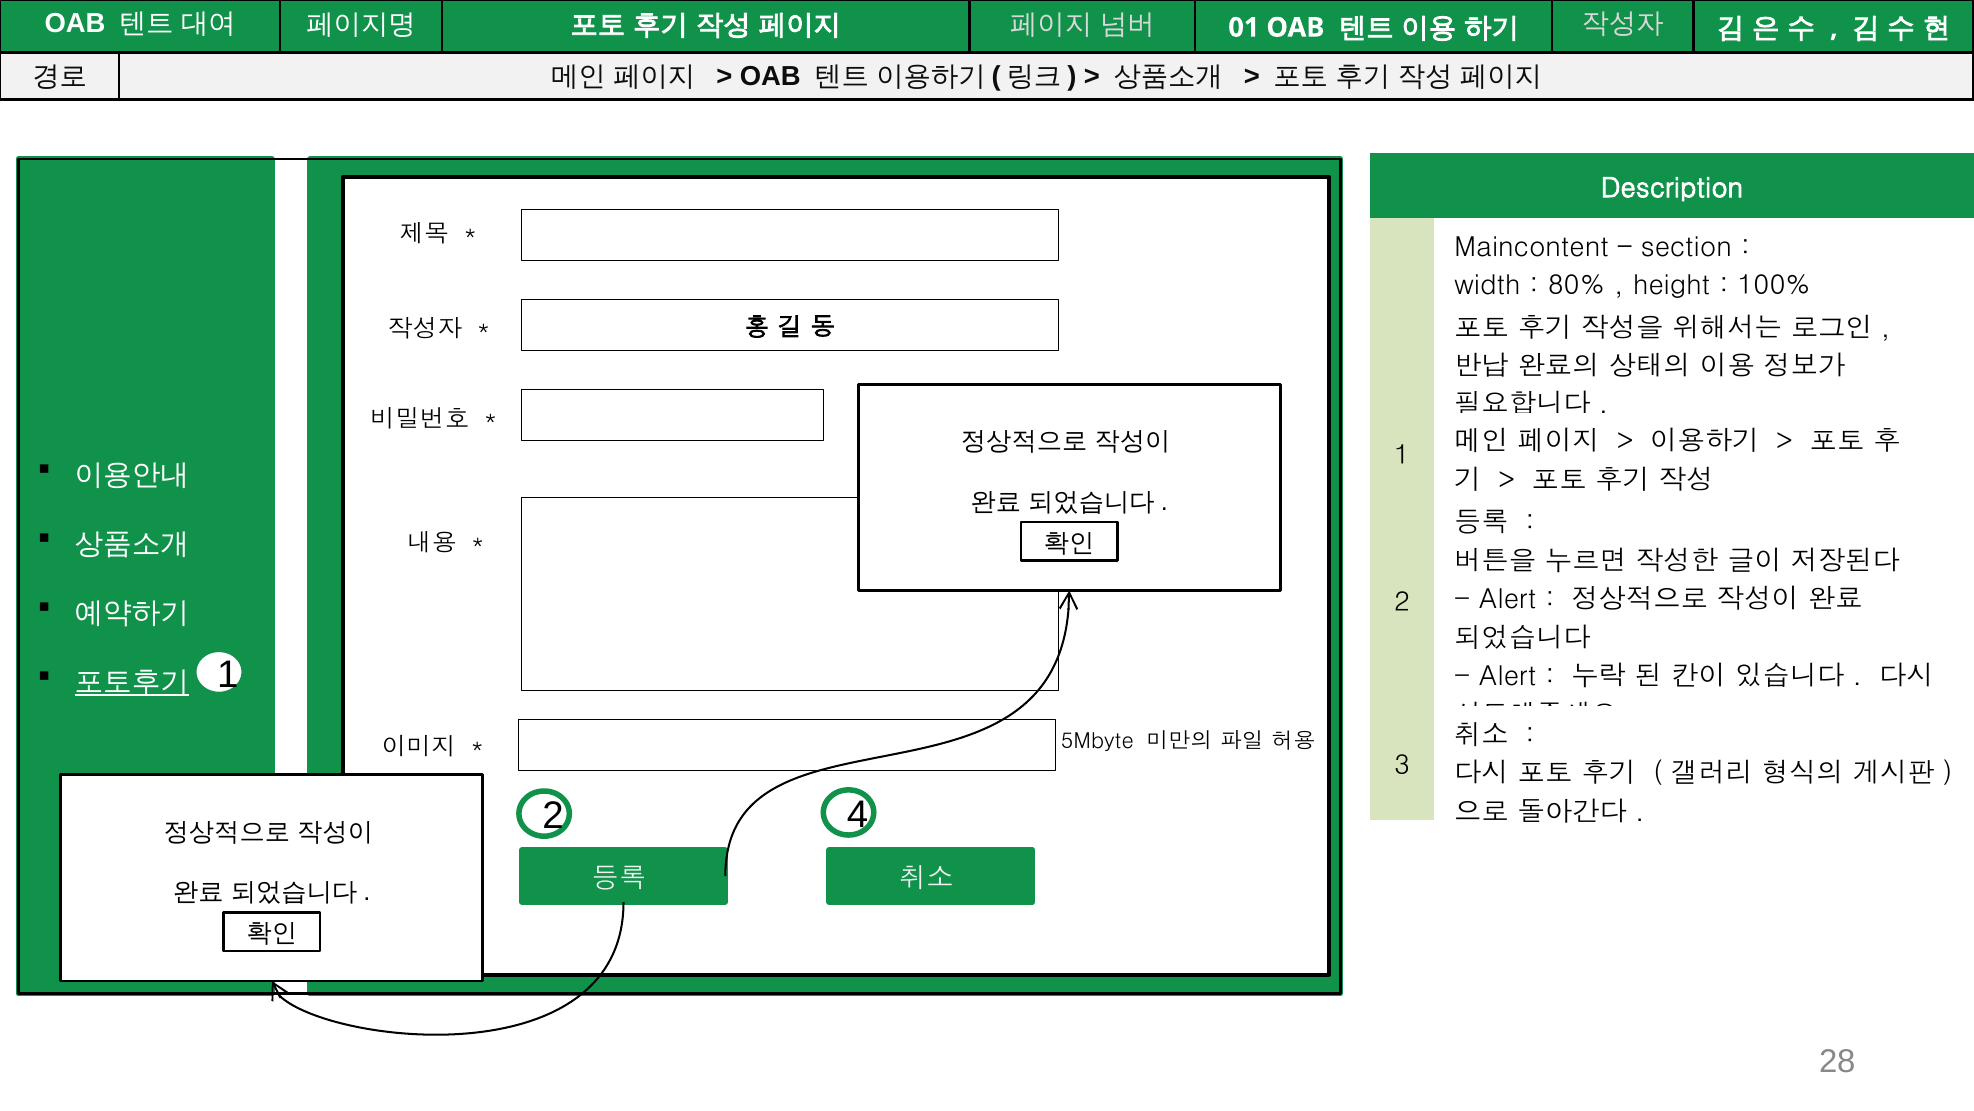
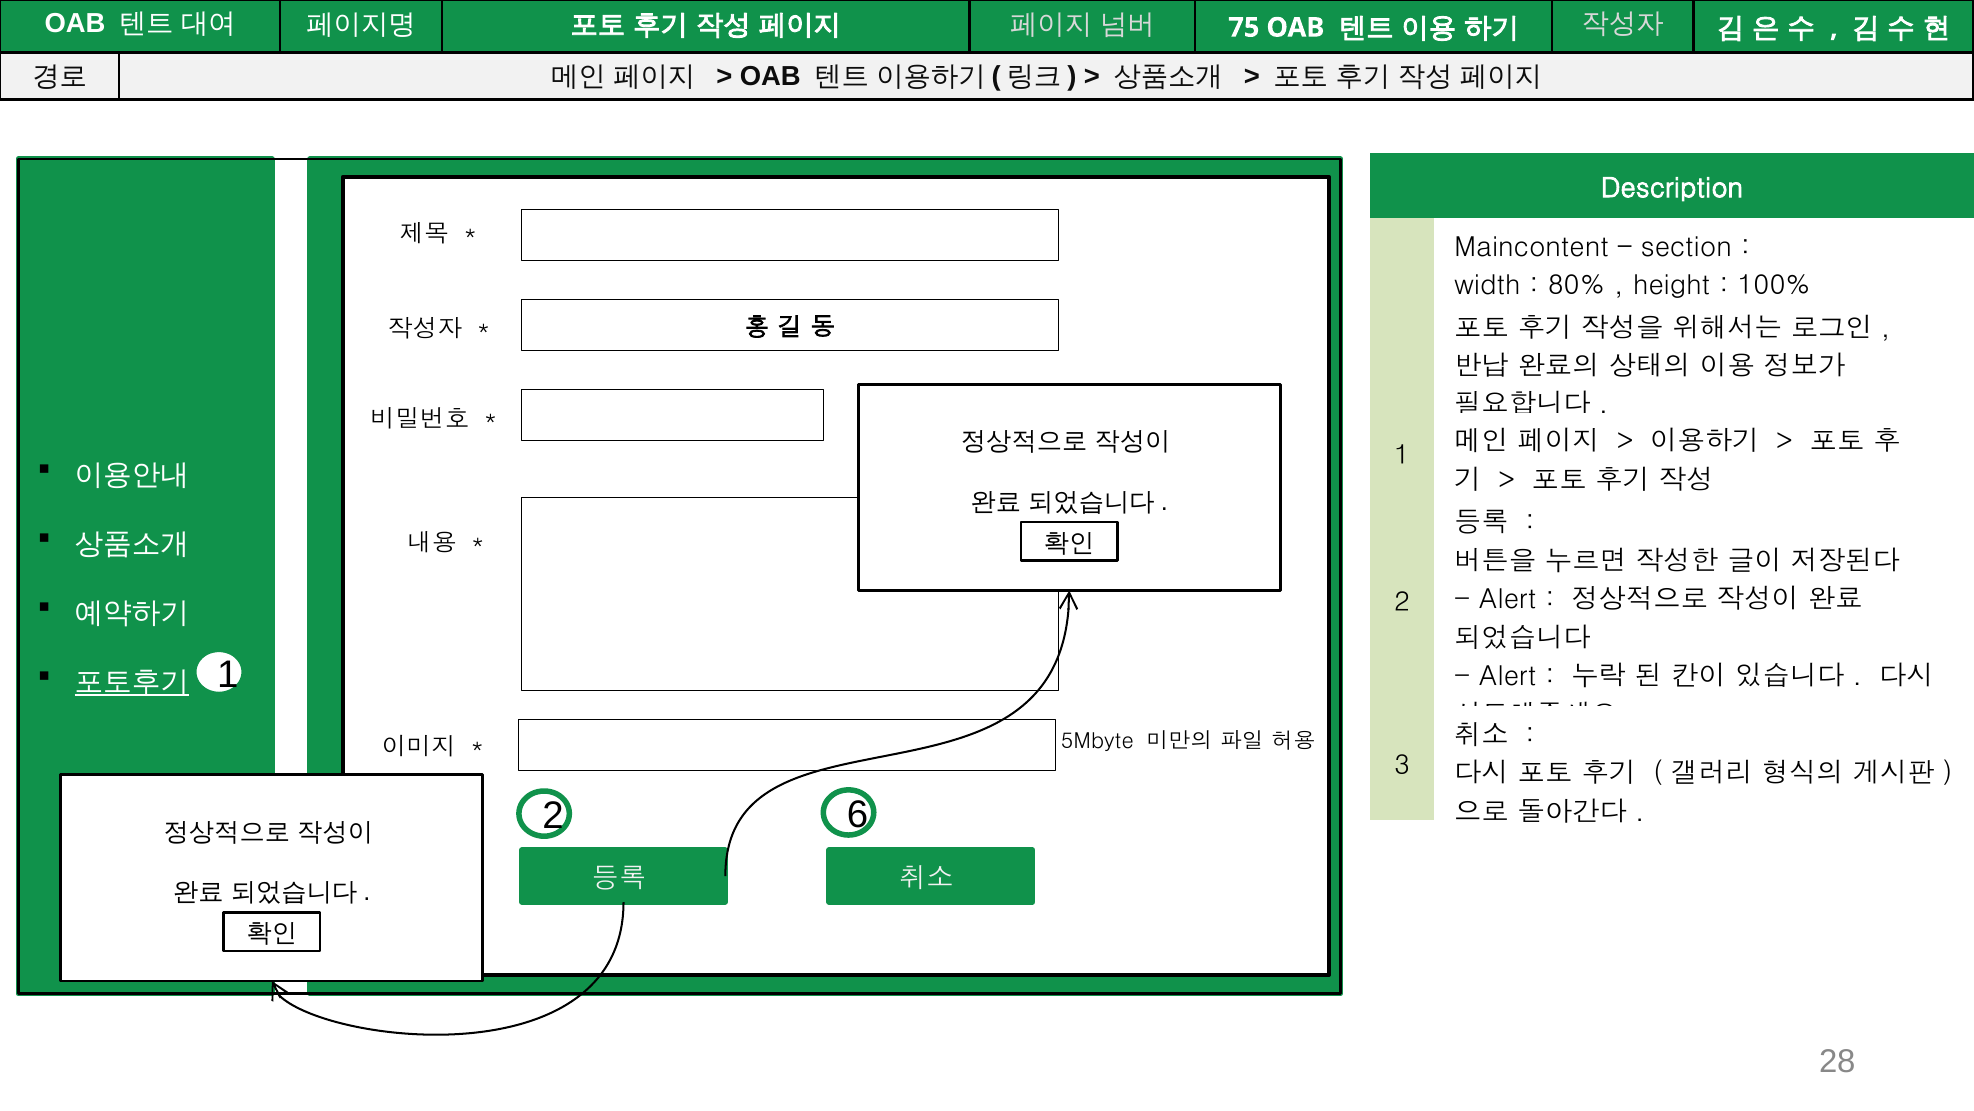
01: 01 -> 75 (1244, 28)
4: 4 -> 6 (857, 815)
